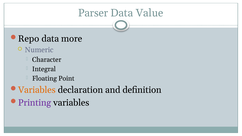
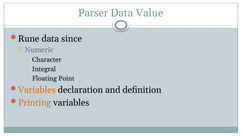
Repo: Repo -> Rune (29, 39)
more: more -> since (72, 39)
Printing colour: purple -> orange (35, 103)
